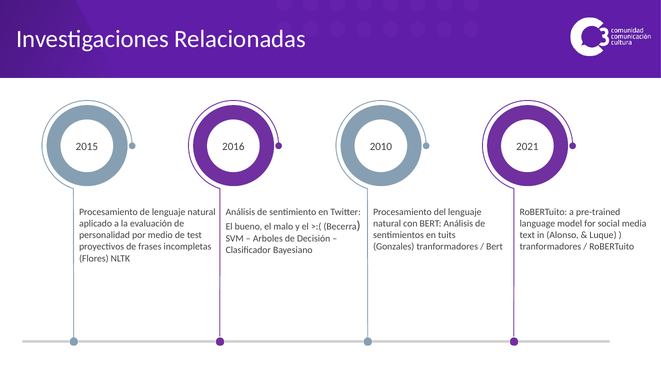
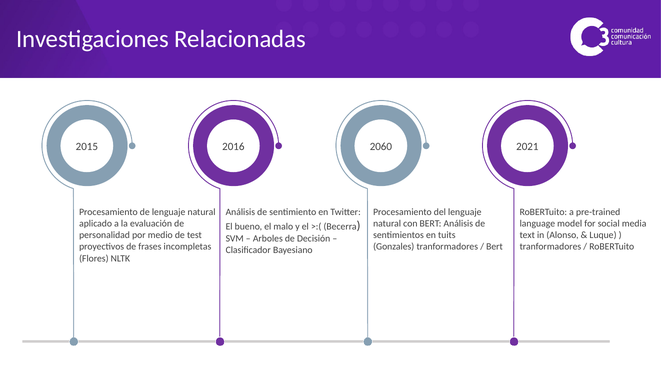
2010: 2010 -> 2060 (381, 146)
